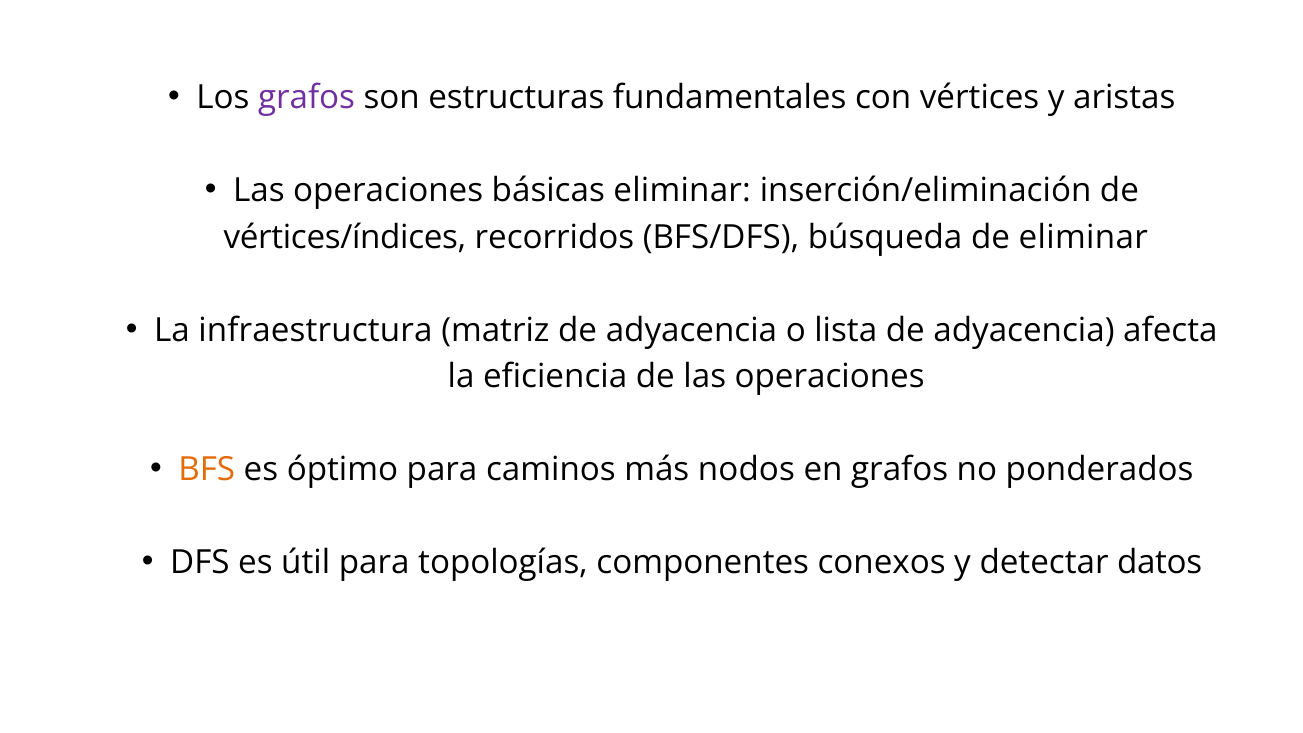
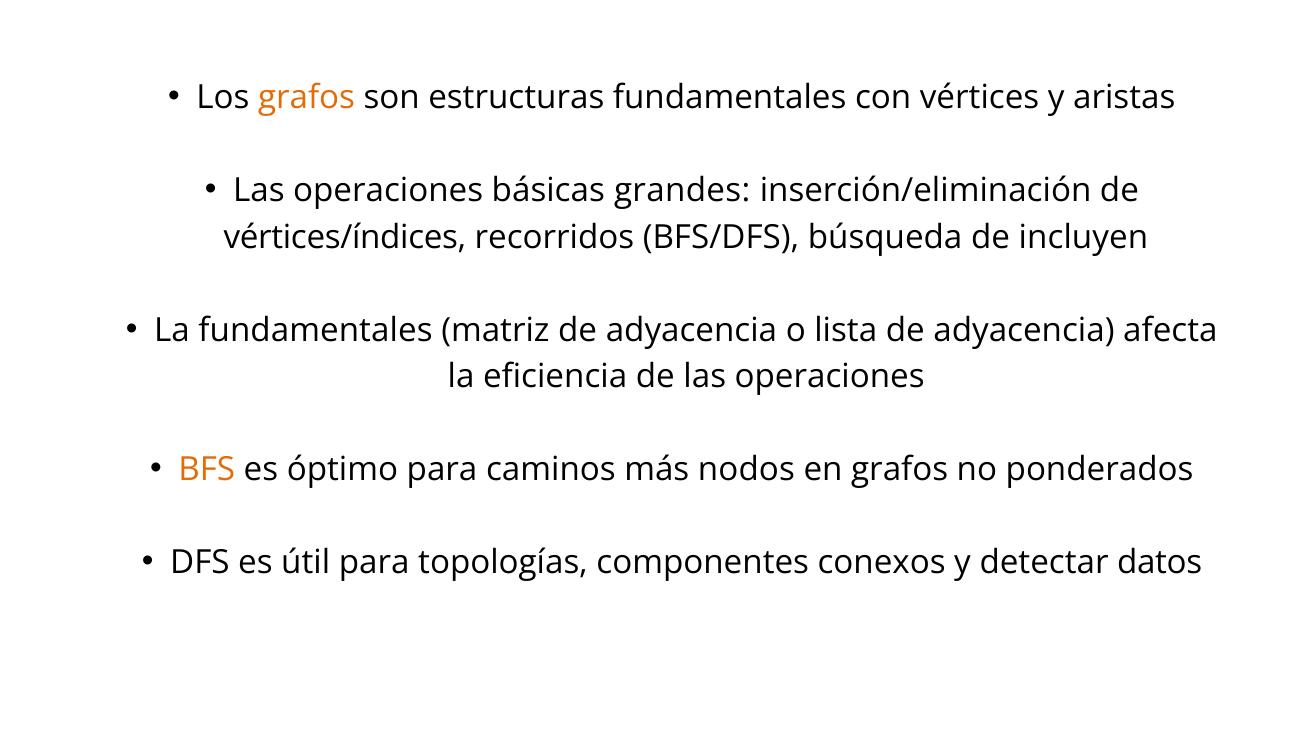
grafos colour: purple -> orange (306, 97)
básicas eliminar: eliminar -> grandes (682, 190)
de eliminar: eliminar -> incluyen (1083, 237)
La infraestructura: infraestructura -> fundamentales (315, 330)
